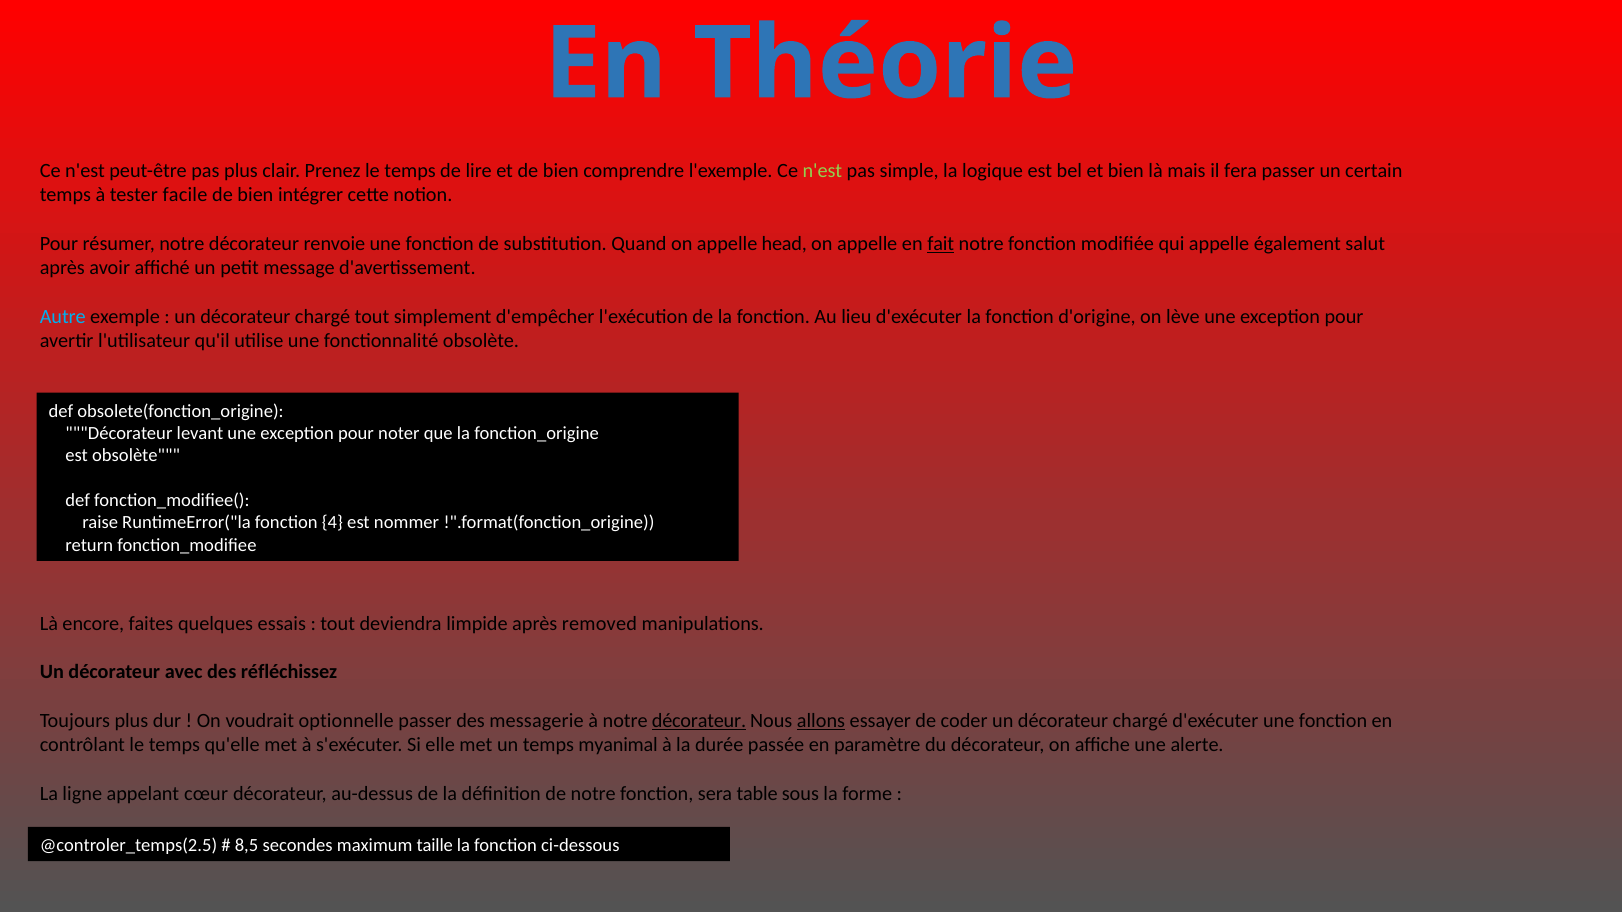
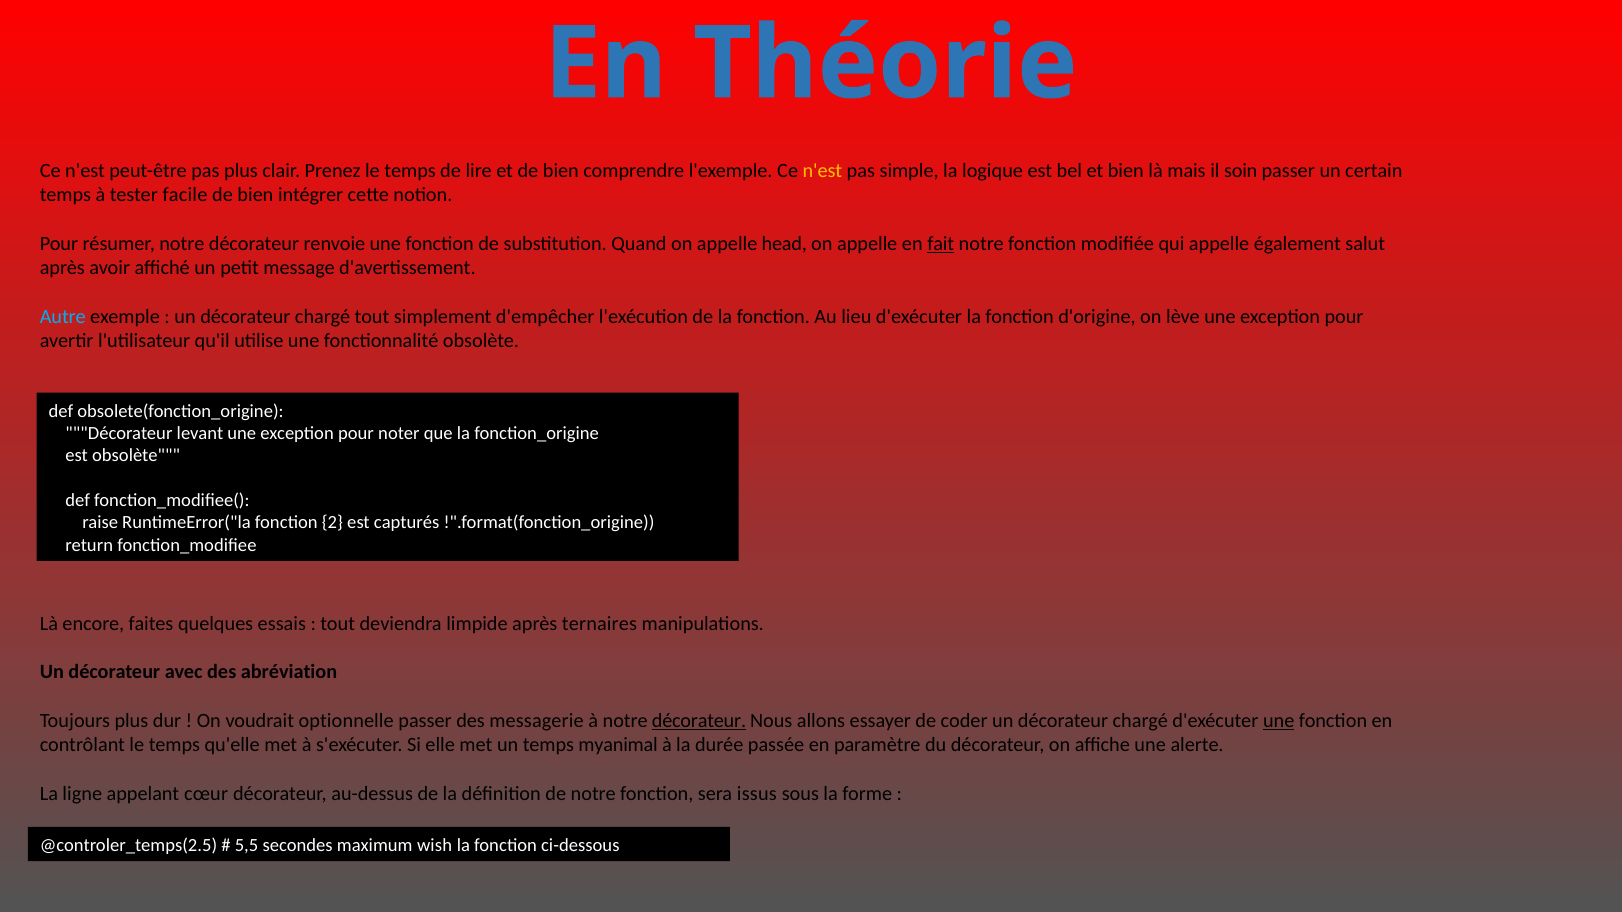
n'est colour: light green -> yellow (822, 171)
fera: fera -> soin (1241, 171)
4: 4 -> 2 (332, 523)
nommer: nommer -> capturés (407, 523)
removed: removed -> ternaires (599, 624)
réfléchissez: réfléchissez -> abréviation (289, 673)
allons underline: present -> none (821, 721)
une underline: none -> present (1279, 721)
table: table -> issus (757, 794)
8,5: 8,5 -> 5,5 (247, 846)
taille: taille -> wish (435, 846)
